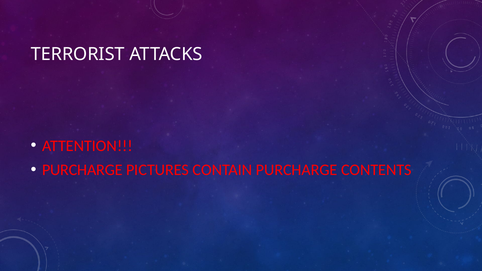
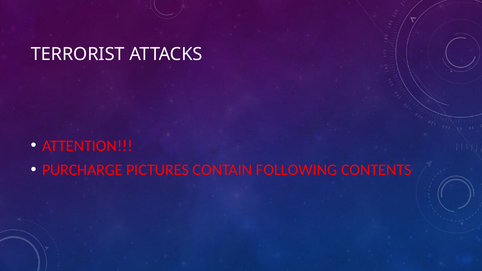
CONTAIN PURCHARGE: PURCHARGE -> FOLLOWING (297, 170)
